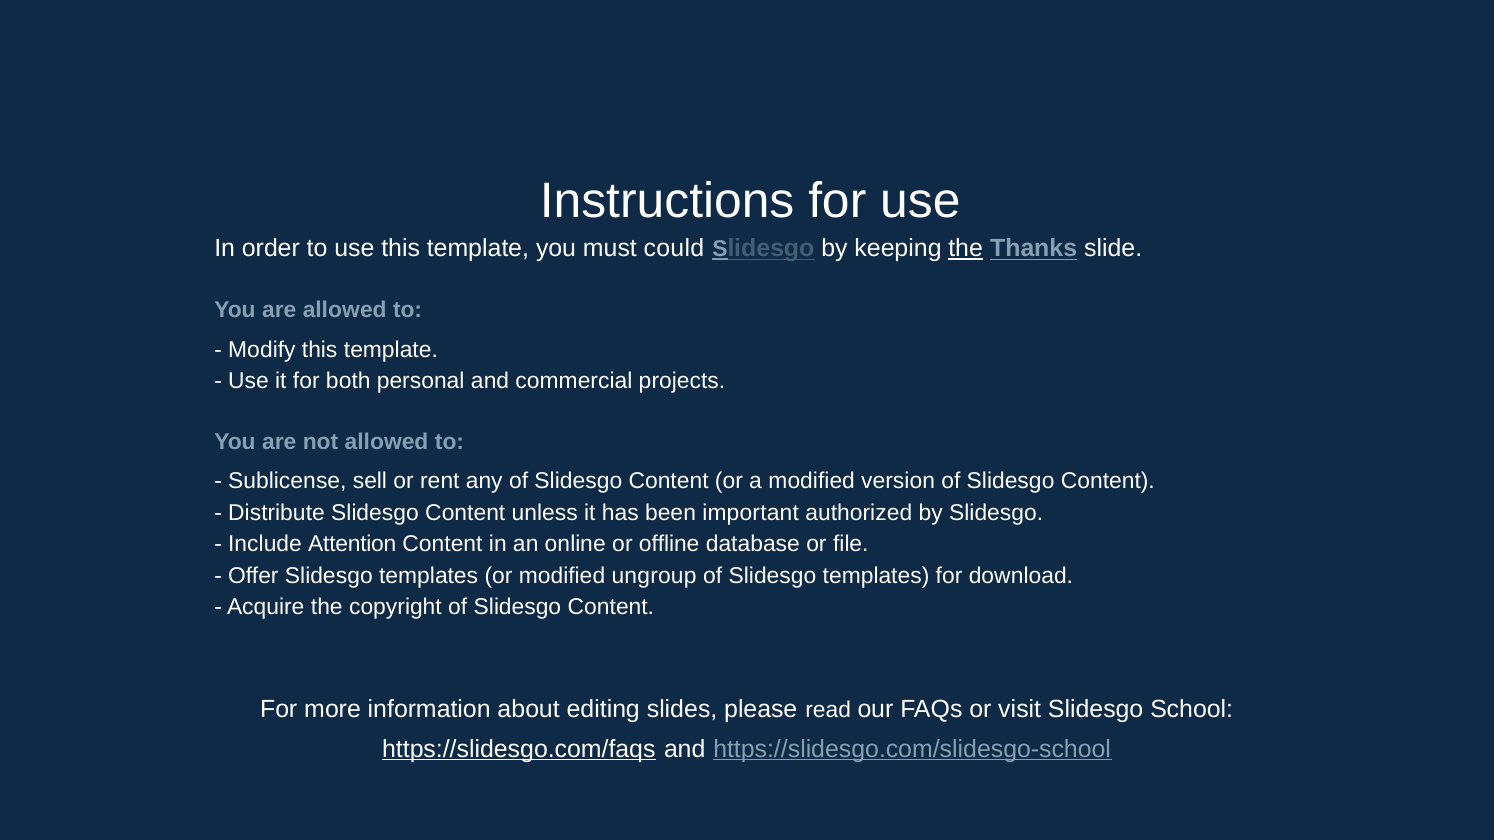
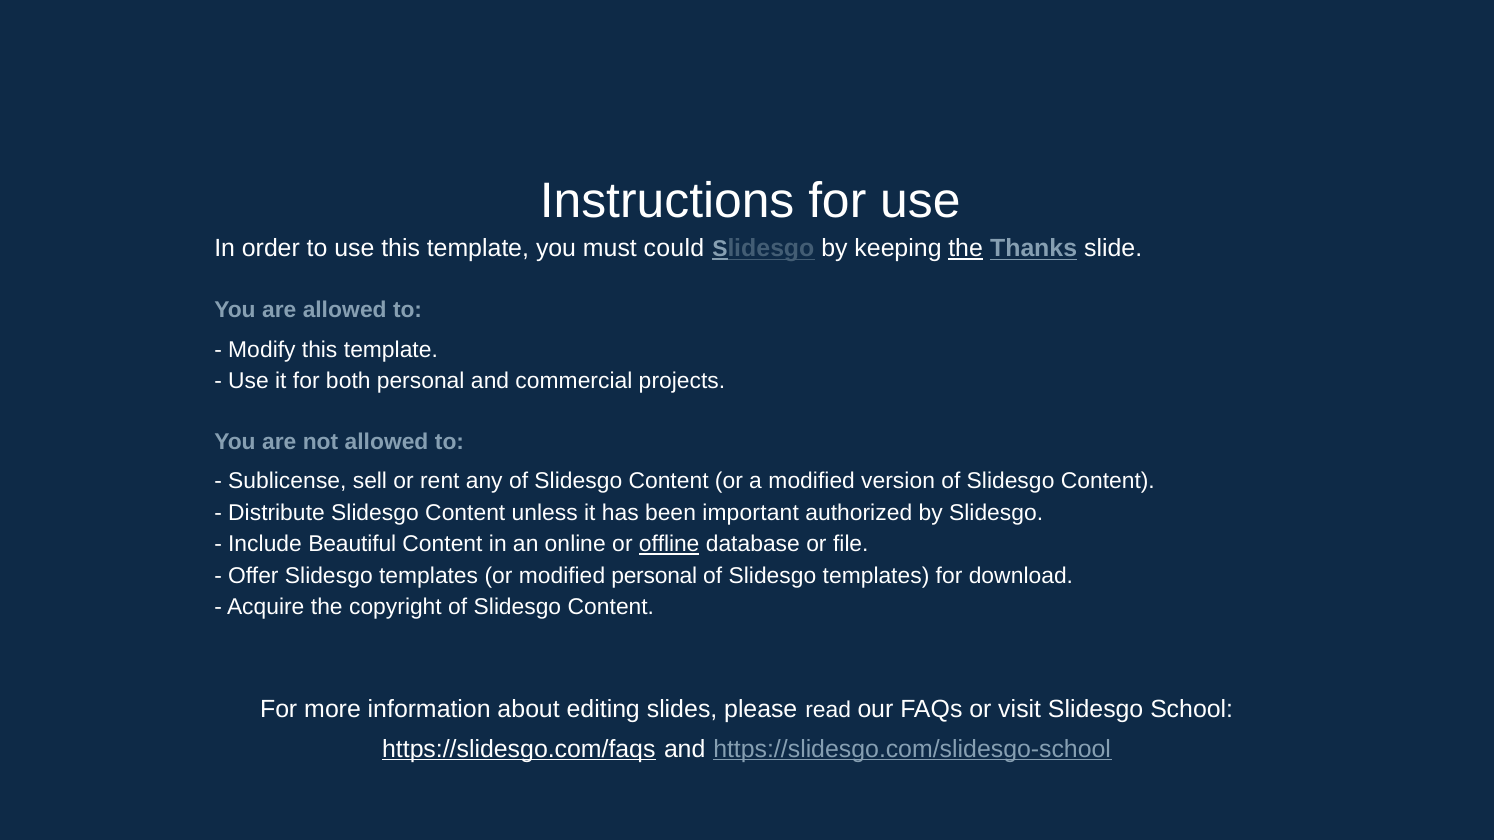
Attention: Attention -> Beautiful (352, 545)
offline underline: none -> present (669, 545)
modified ungroup: ungroup -> personal (654, 576)
